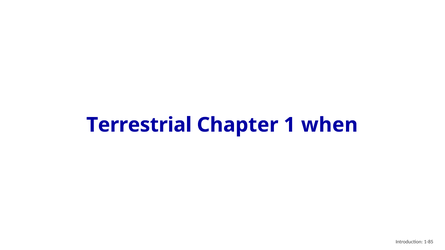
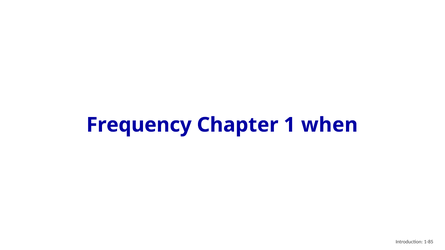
Terrestrial: Terrestrial -> Frequency (139, 125)
